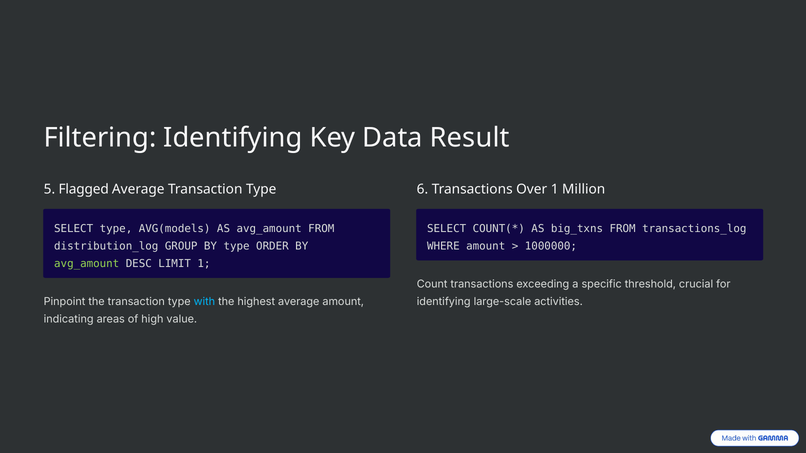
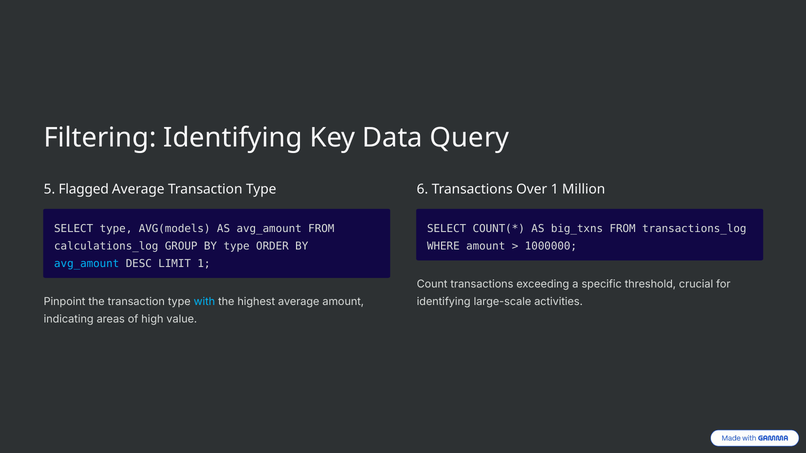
Result: Result -> Query (470, 138)
distribution_log: distribution_log -> calculations_log (106, 247)
avg_amount colour: light green -> light blue (87, 264)
